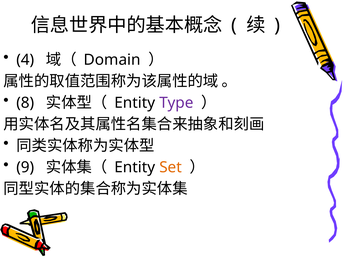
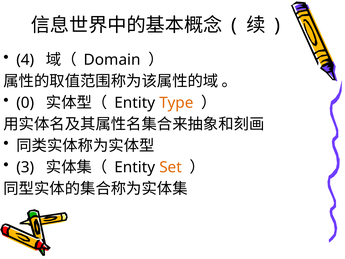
8: 8 -> 0 (25, 103)
Type colour: purple -> orange (176, 103)
9: 9 -> 3 (25, 167)
